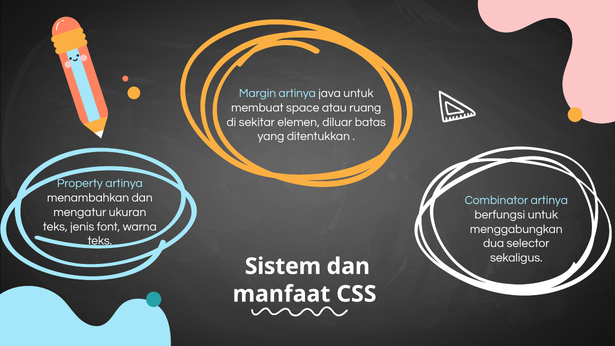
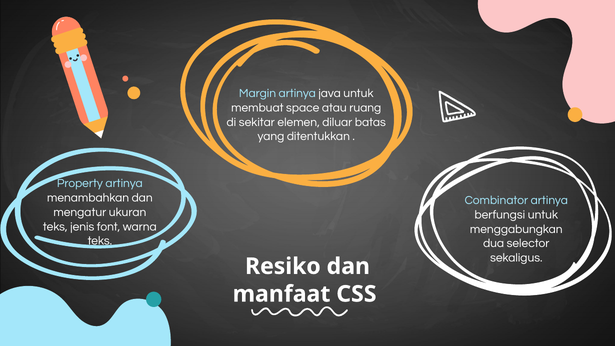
Sistem: Sistem -> Resiko (283, 266)
